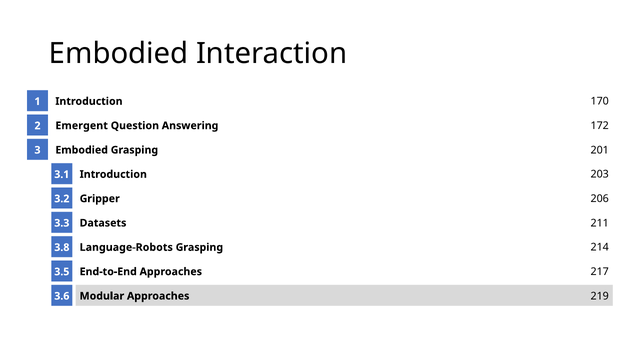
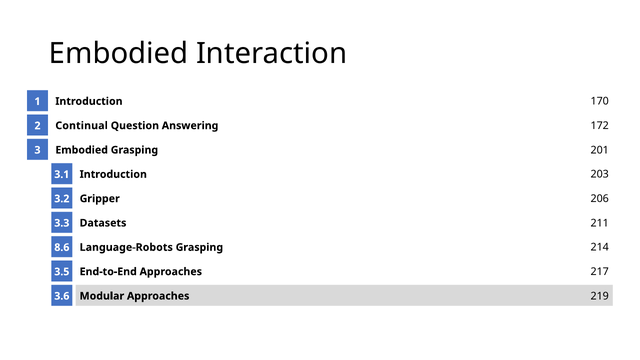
Emergent: Emergent -> Continual (82, 126)
3.8: 3.8 -> 8.6 (62, 247)
